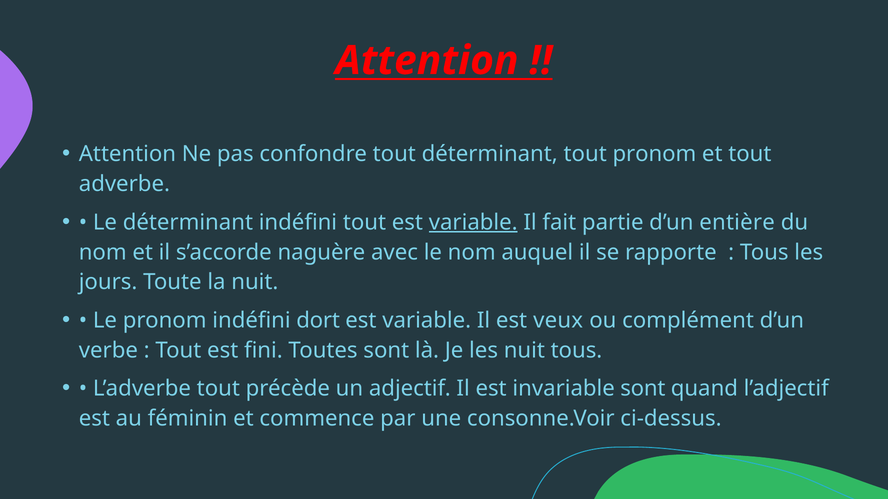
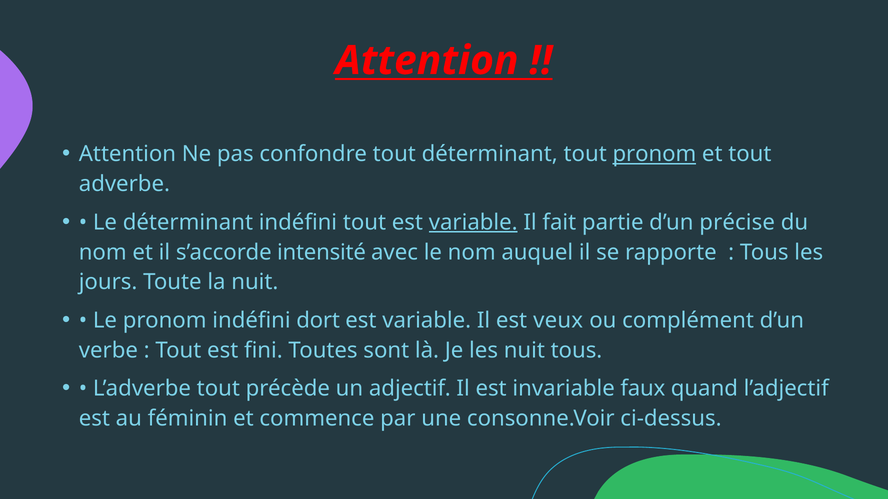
pronom underline: none -> present (654, 154)
entière: entière -> précise (737, 223)
naguère: naguère -> intensité (321, 252)
invariable sont: sont -> faux (643, 389)
